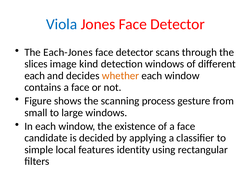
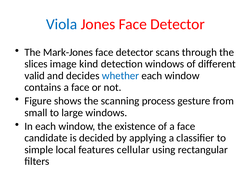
Each-Jones: Each-Jones -> Mark-Jones (68, 52)
each: each -> valid (35, 76)
whether colour: orange -> blue (120, 76)
identity: identity -> cellular (133, 150)
